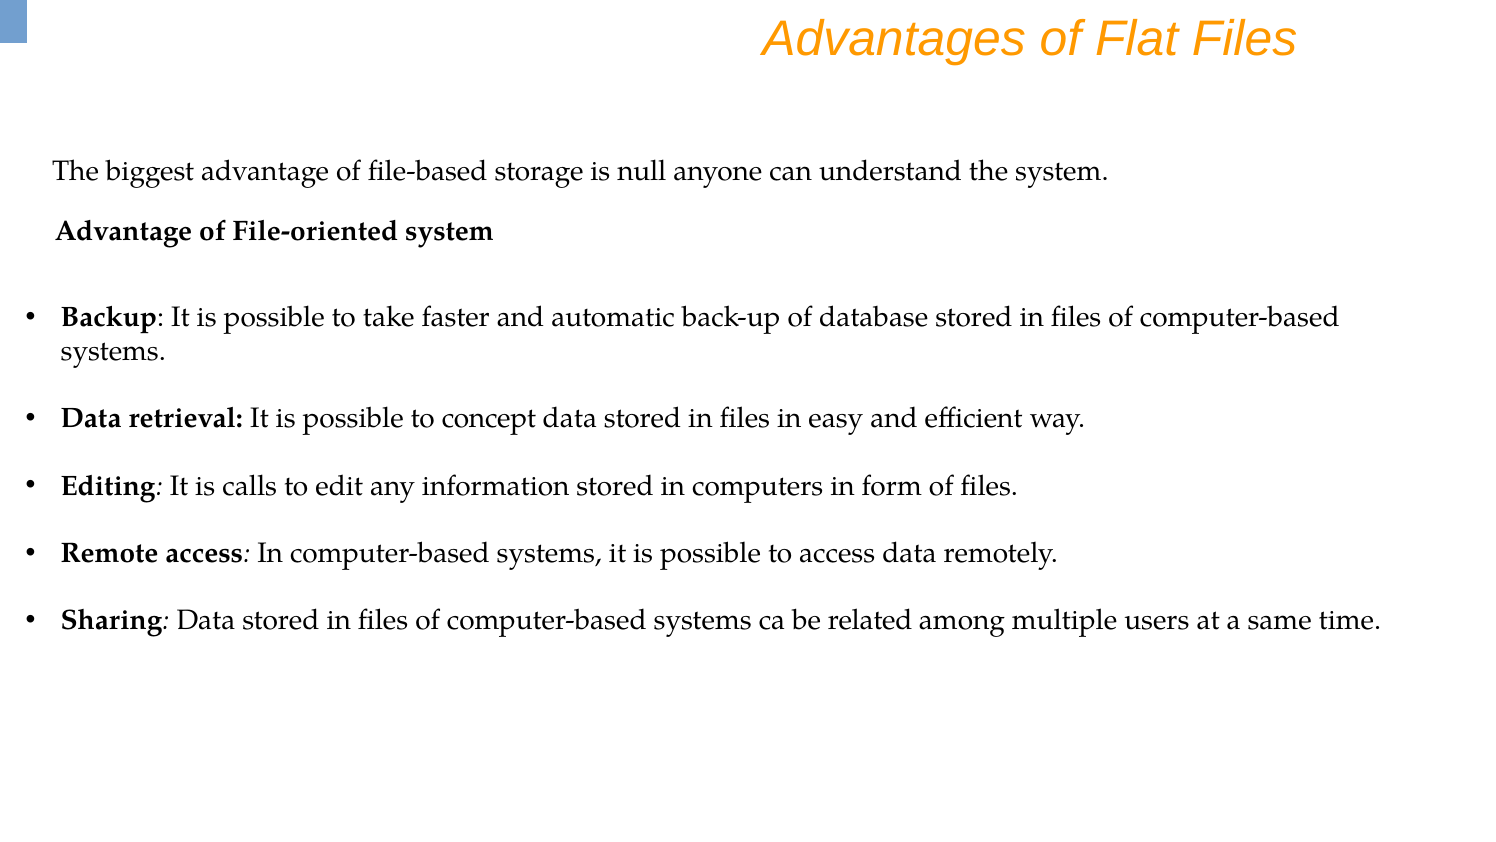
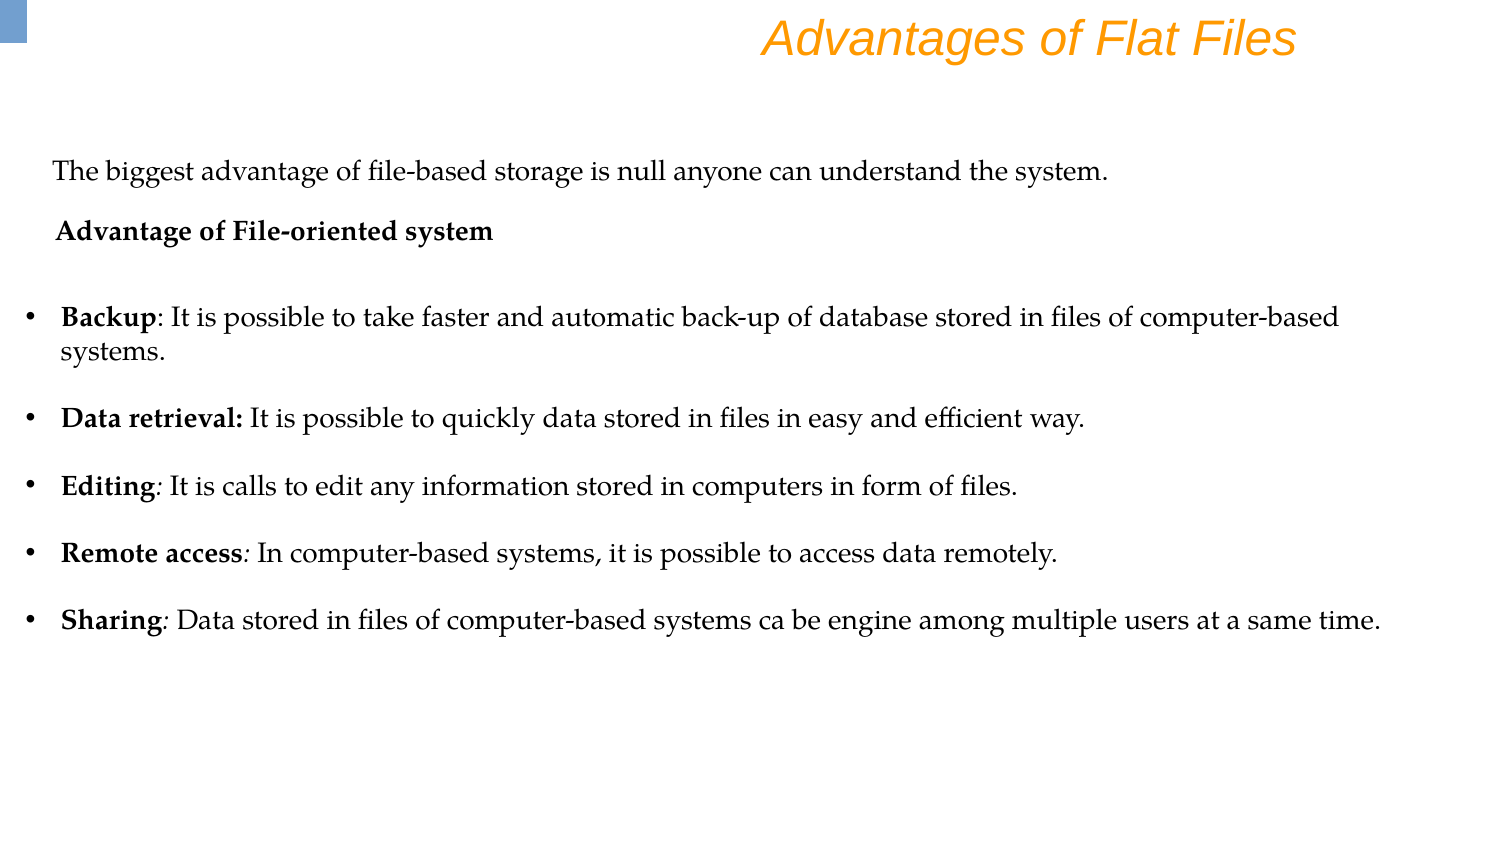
concept: concept -> quickly (489, 418)
related: related -> engine (870, 620)
